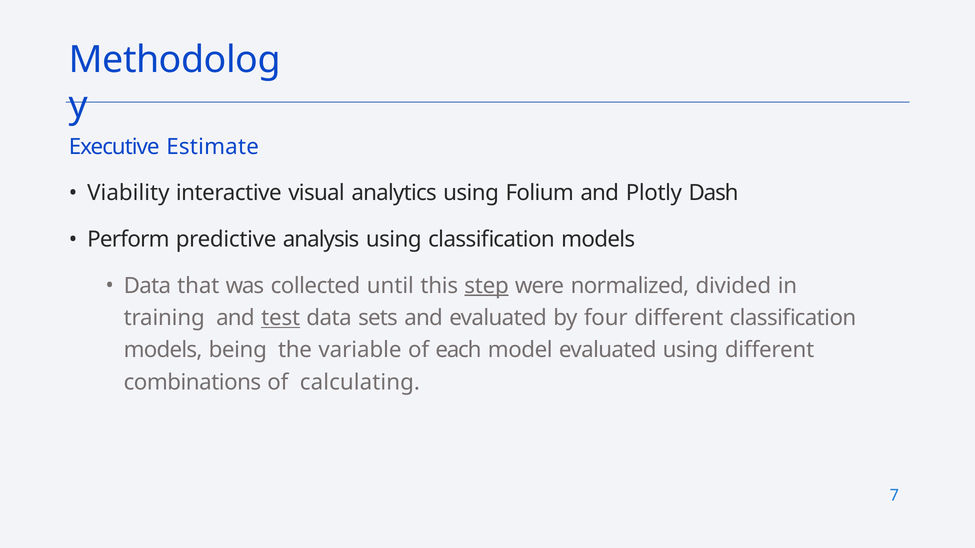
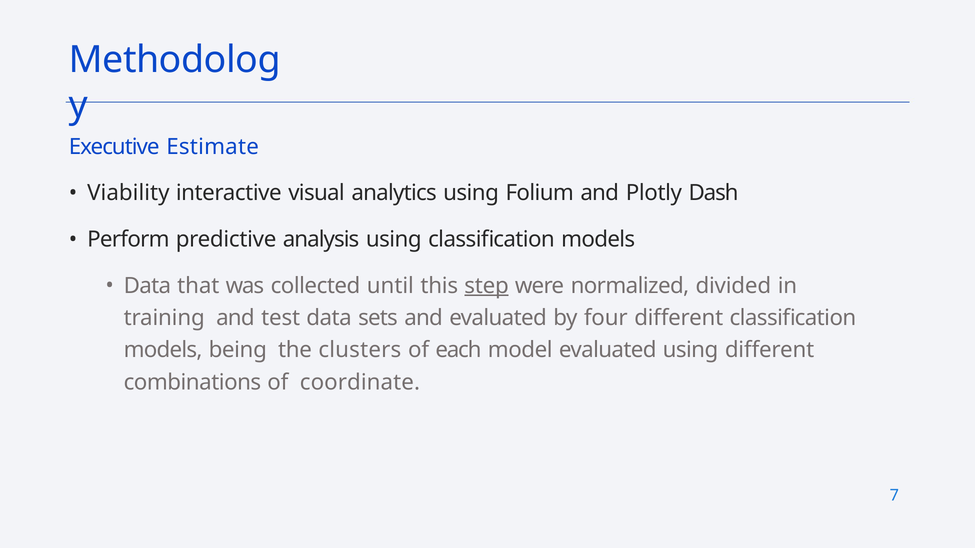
test underline: present -> none (281, 318)
variable: variable -> clusters (360, 350)
calculating: calculating -> coordinate (360, 383)
